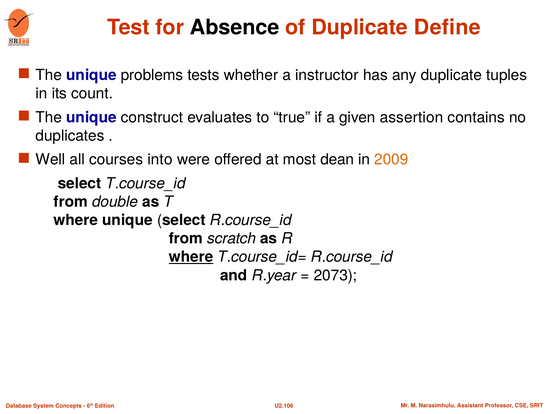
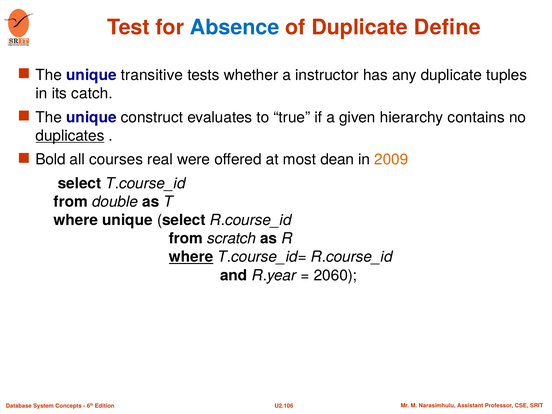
Absence colour: black -> blue (235, 27)
problems: problems -> transitive (152, 75)
count: count -> catch (92, 94)
assertion: assertion -> hierarchy (412, 117)
duplicates underline: none -> present (70, 136)
Well: Well -> Bold (50, 160)
into: into -> real (160, 160)
2073: 2073 -> 2060 (335, 275)
